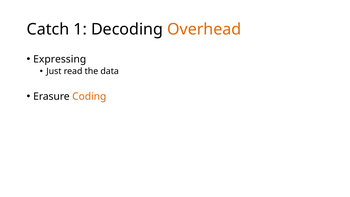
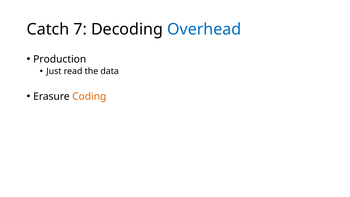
1: 1 -> 7 (80, 29)
Overhead colour: orange -> blue (204, 29)
Expressing: Expressing -> Production (60, 59)
